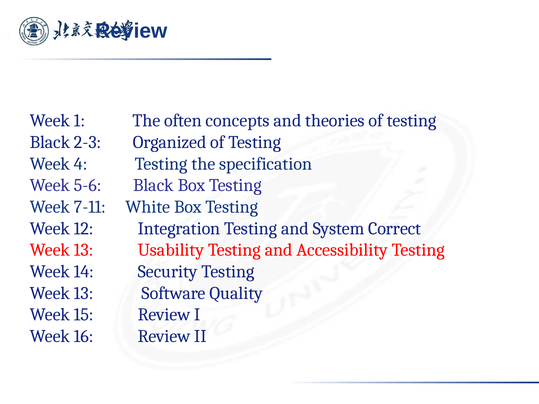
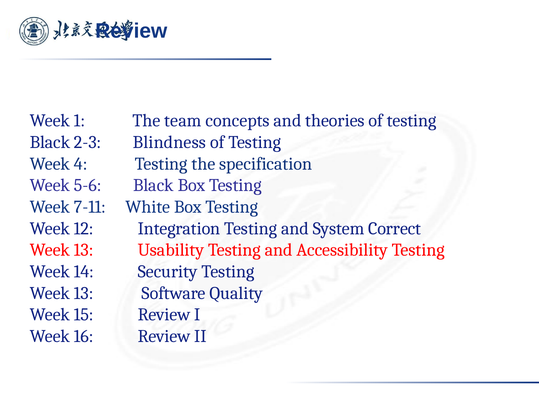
often: often -> team (183, 121)
Organized: Organized -> Blindness (169, 142)
